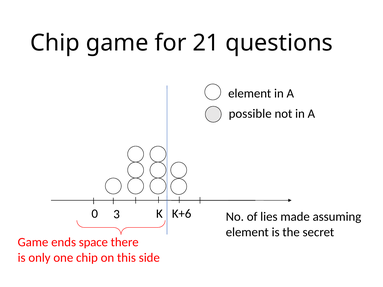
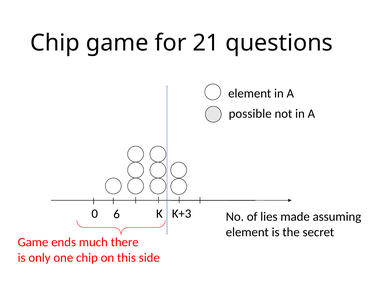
3: 3 -> 6 (117, 214)
K+6: K+6 -> K+3 (182, 214)
space: space -> much (93, 242)
